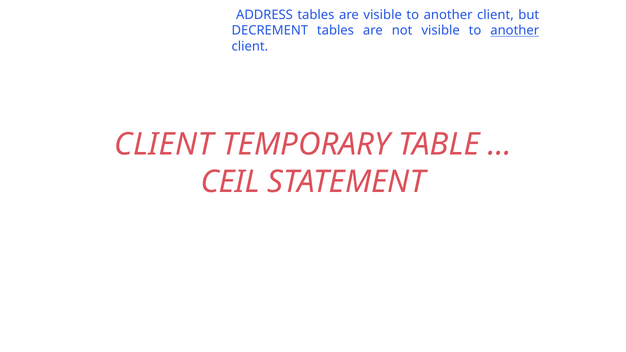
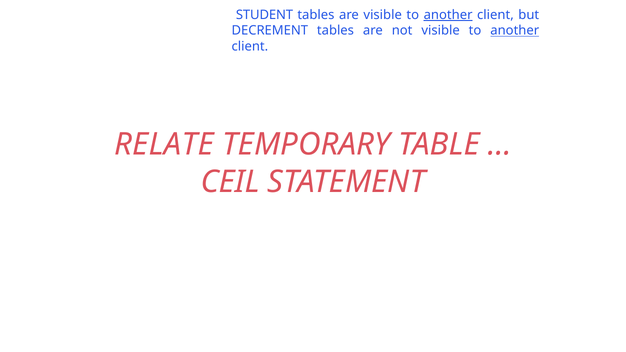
ADDRESS: ADDRESS -> STUDENT (265, 15)
another underline: none -> present (448, 15)
CLIENT: CLIENT -> RELATE (164, 145)
